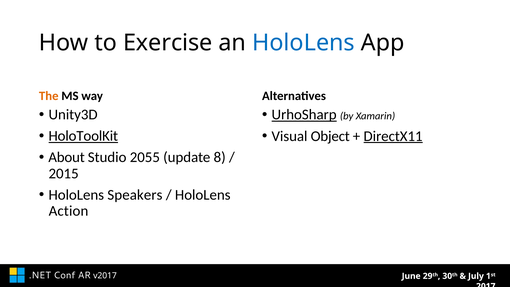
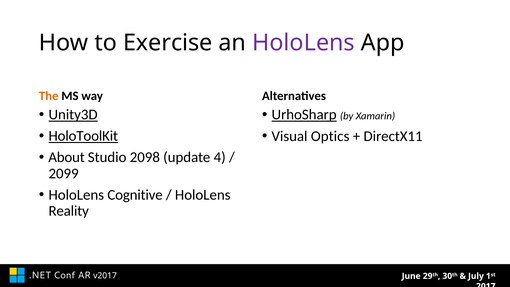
HoloLens colour: blue -> purple (303, 43)
Unity3D underline: none -> present (73, 115)
Object: Object -> Optics (330, 136)
DirectX11 underline: present -> none (393, 136)
2055: 2055 -> 2098 (145, 157)
8: 8 -> 4 (220, 157)
2015: 2015 -> 2099 (64, 173)
Speakers: Speakers -> Cognitive (135, 195)
Action: Action -> Reality (69, 211)
